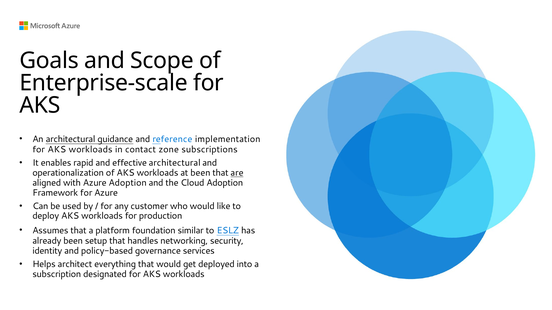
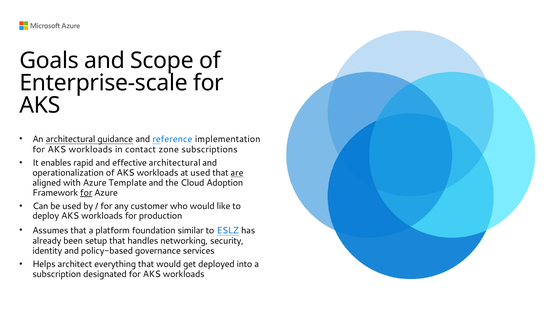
at been: been -> used (200, 173)
Azure Adoption: Adoption -> Template (128, 183)
for underline: none -> present (86, 193)
